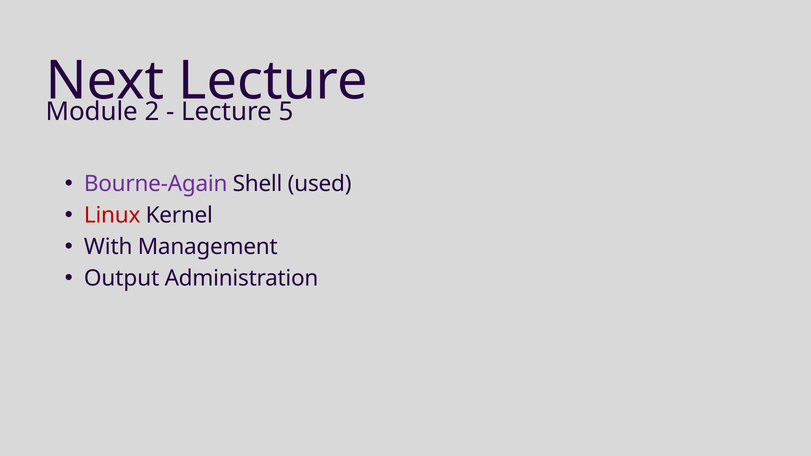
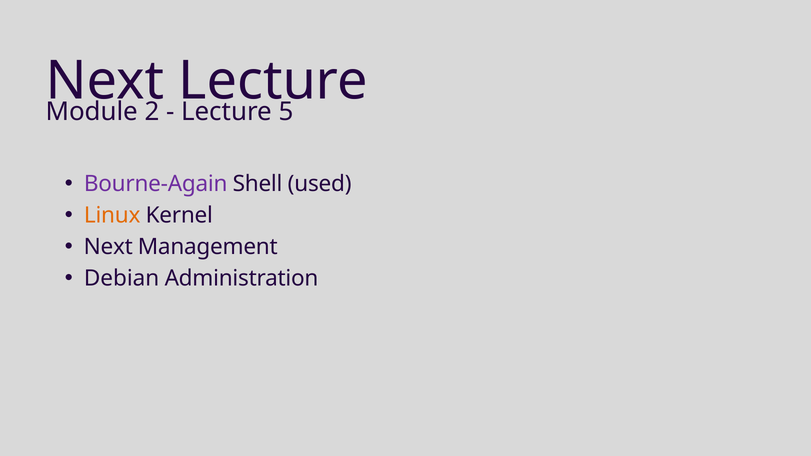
Linux colour: red -> orange (112, 216)
With: With -> Next (108, 247)
Output: Output -> Debian (122, 279)
